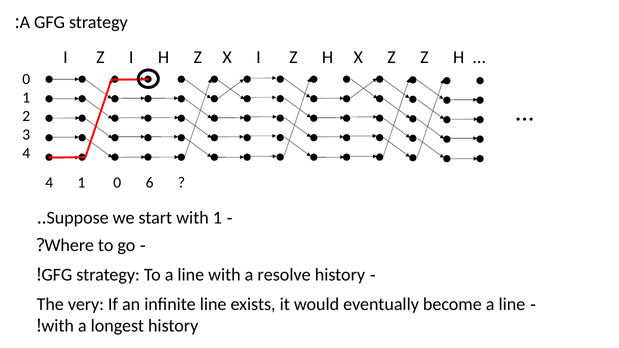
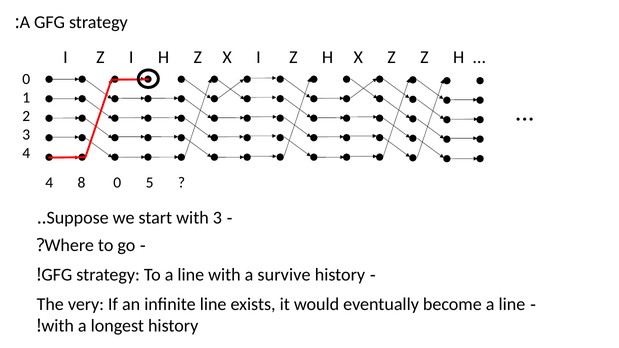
4 1: 1 -> 8 (81, 183)
6: 6 -> 5 (150, 183)
with 1: 1 -> 3 (217, 218)
resolve: resolve -> survive (284, 275)
